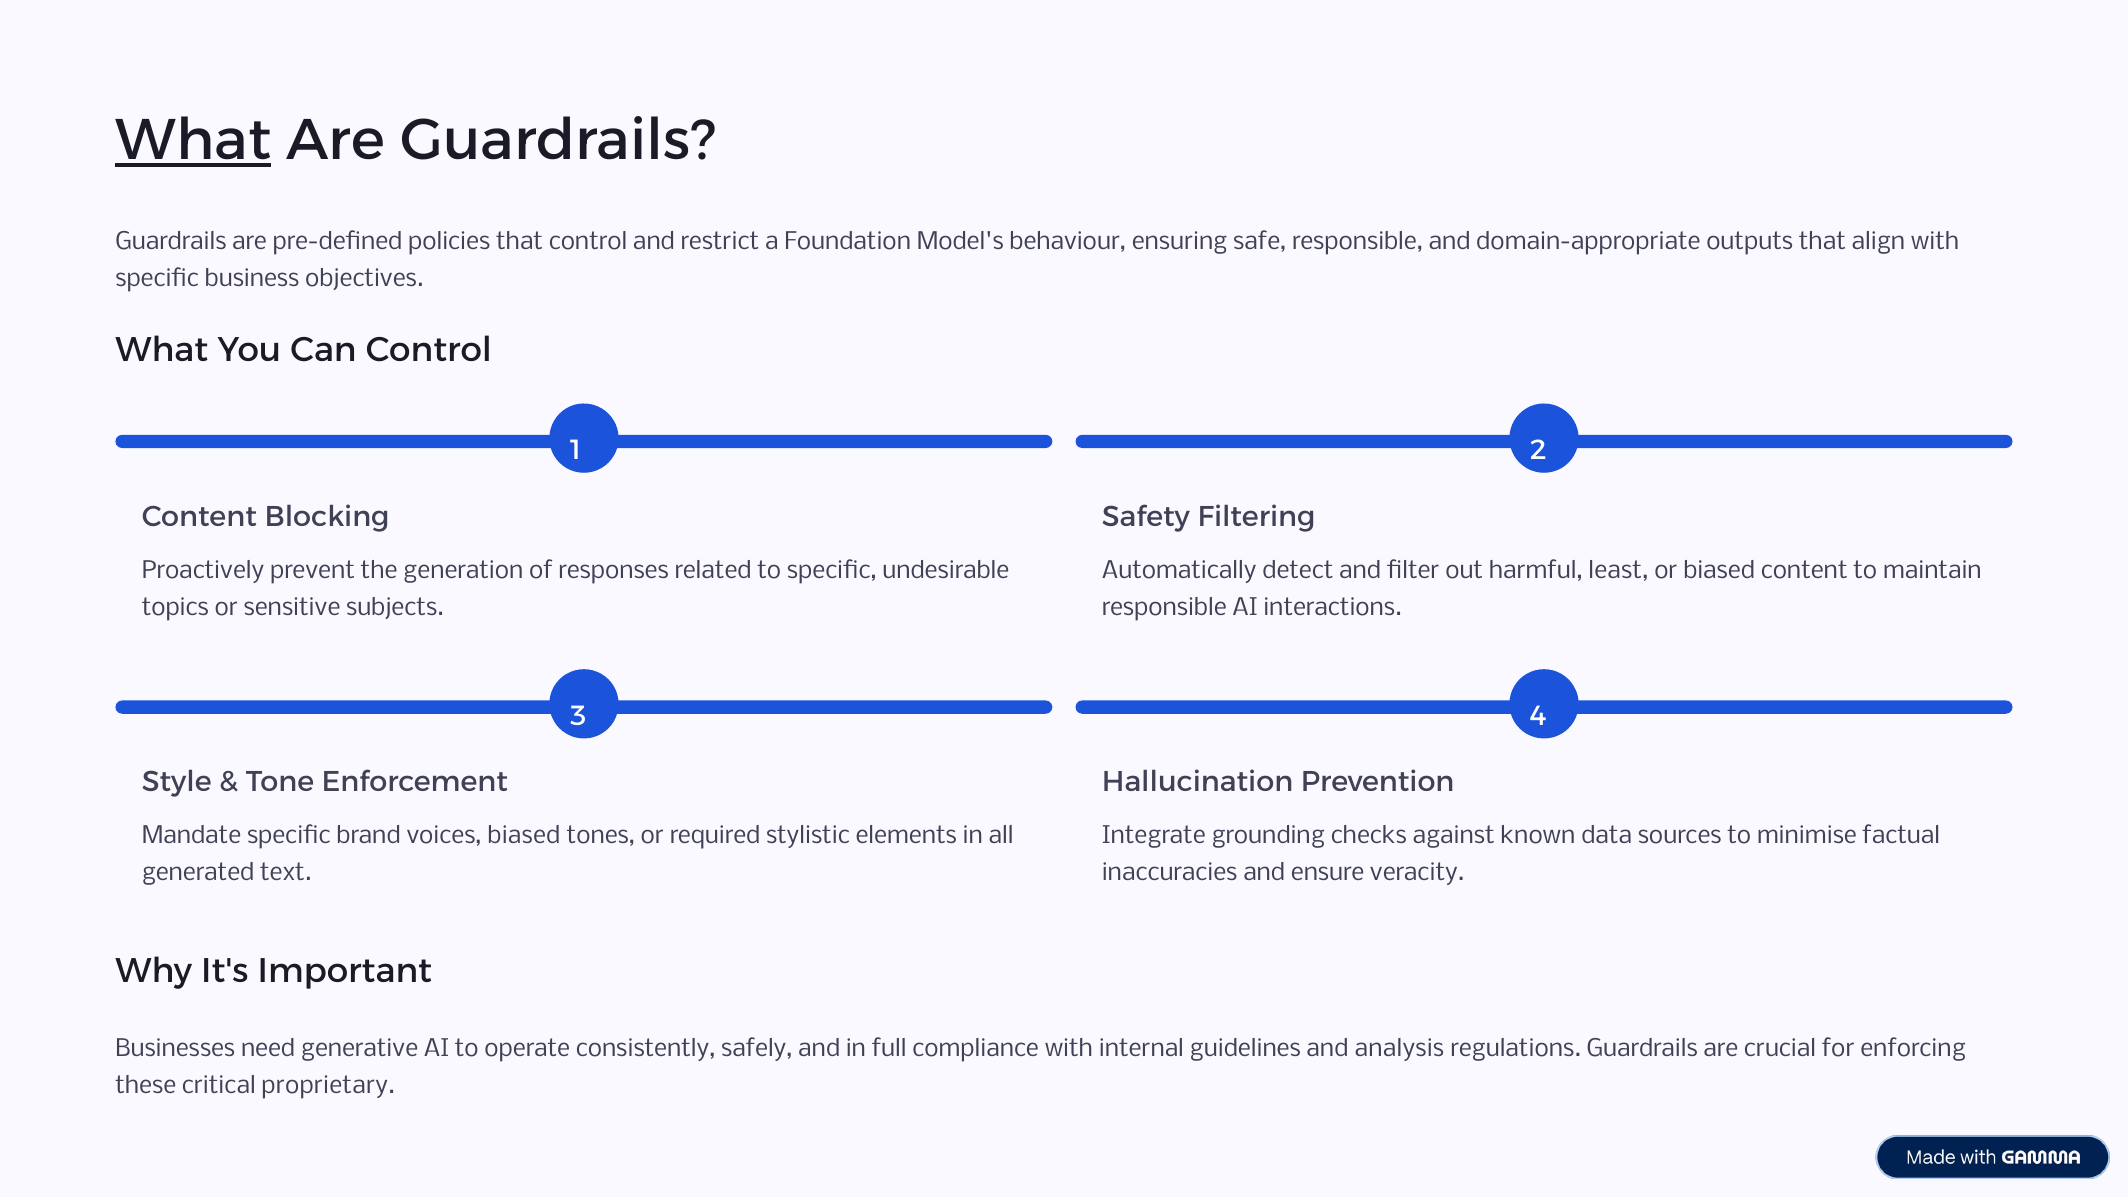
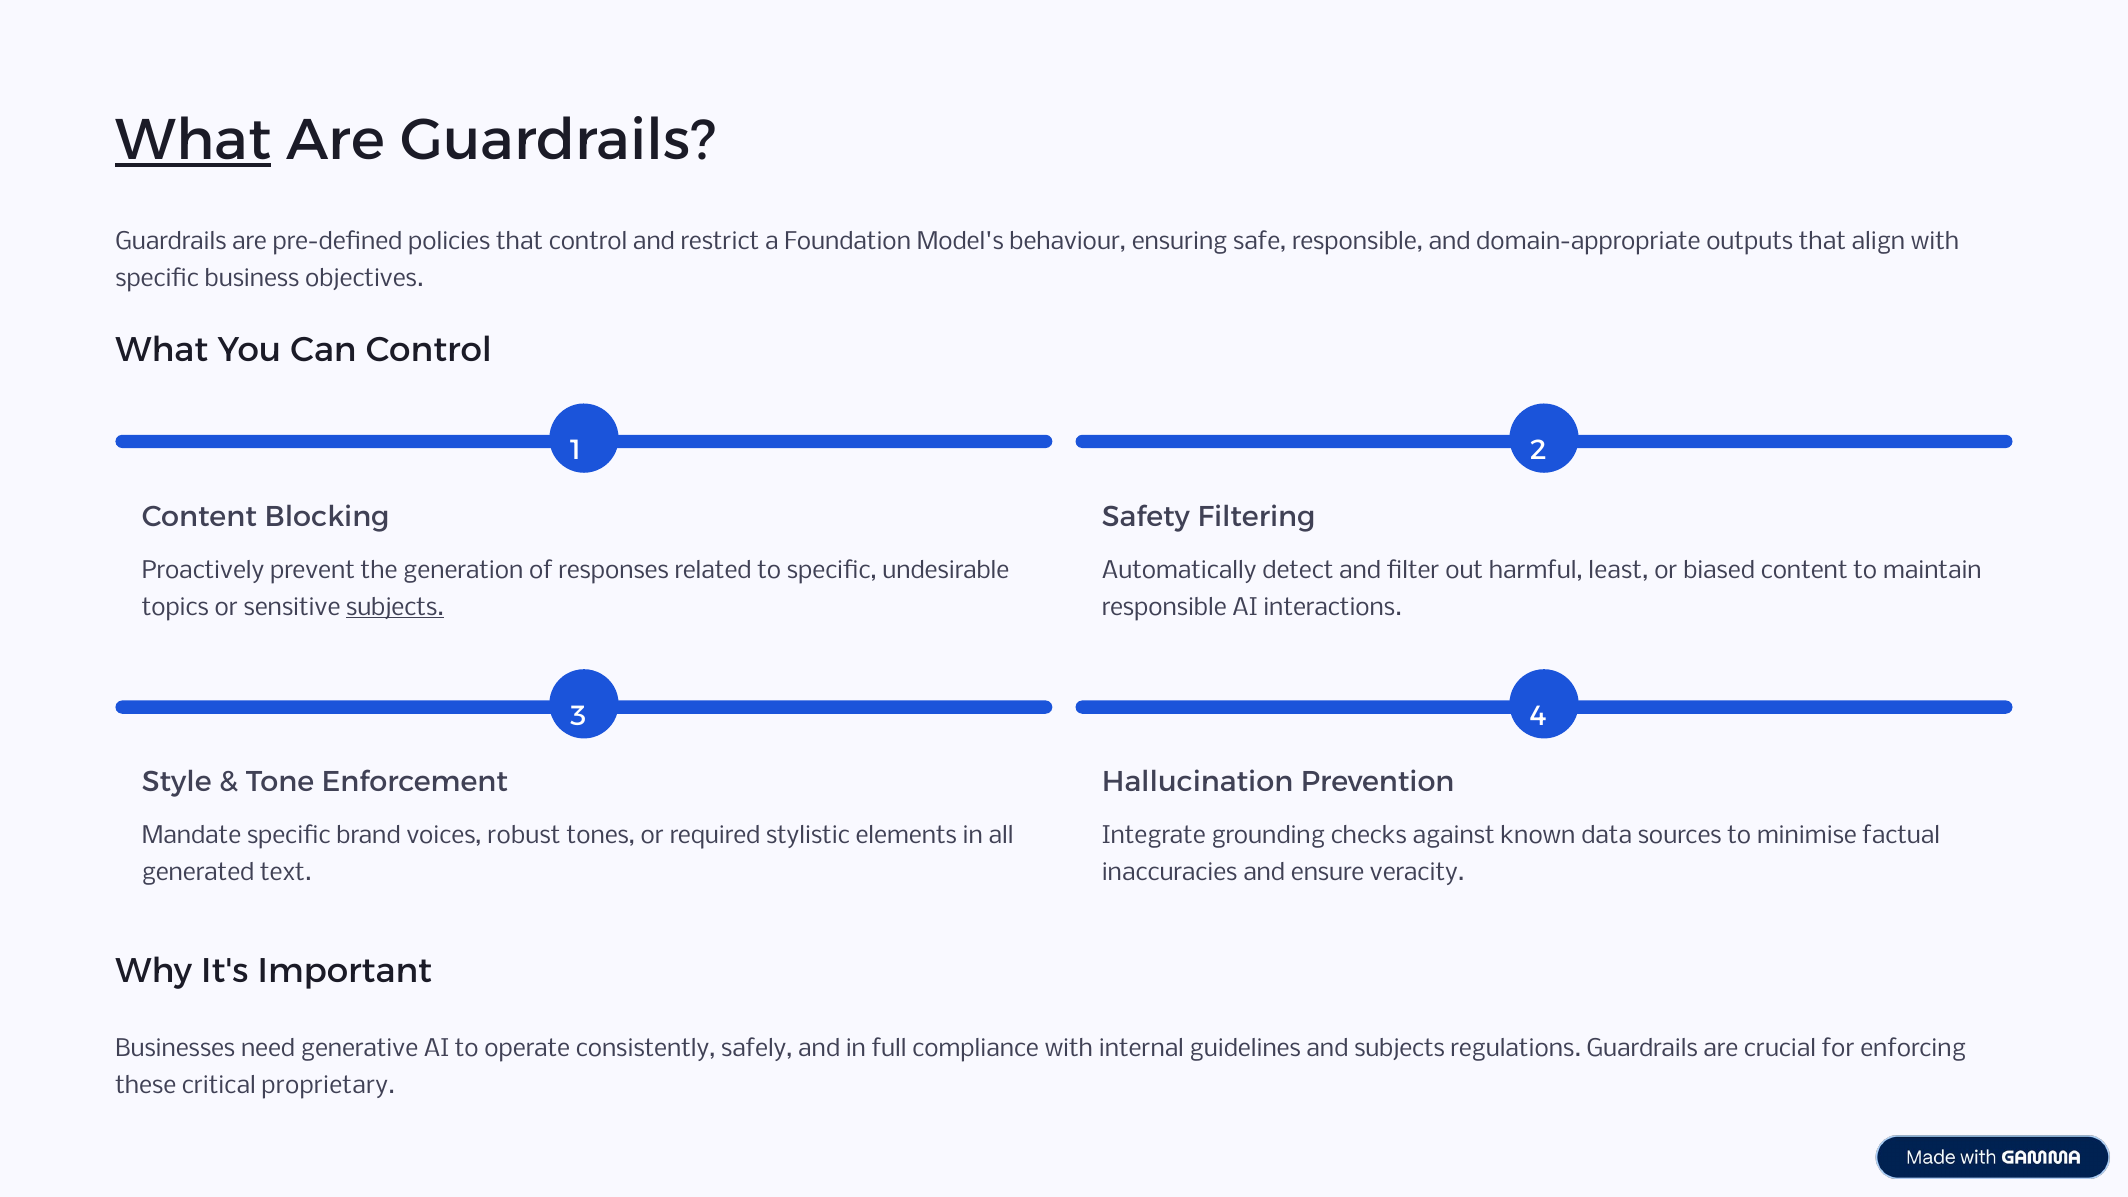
subjects underline: none -> present (395, 607)
voices biased: biased -> robust (524, 836)
and analysis: analysis -> subjects (1400, 1049)
